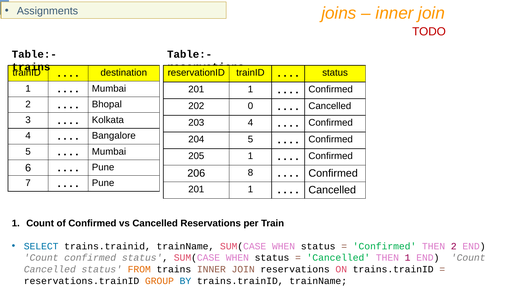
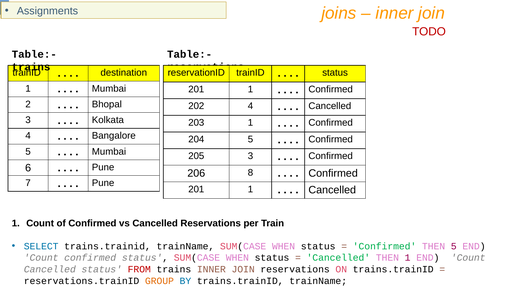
202 0: 0 -> 4 (250, 106)
203 4: 4 -> 1 (250, 123)
205 1: 1 -> 3 (250, 156)
THEN 2: 2 -> 5 (454, 247)
FROM colour: orange -> red (139, 270)
